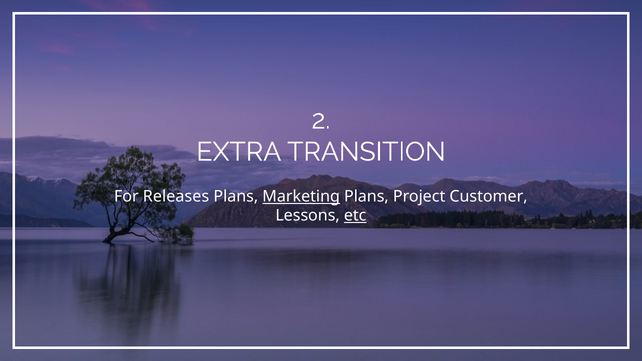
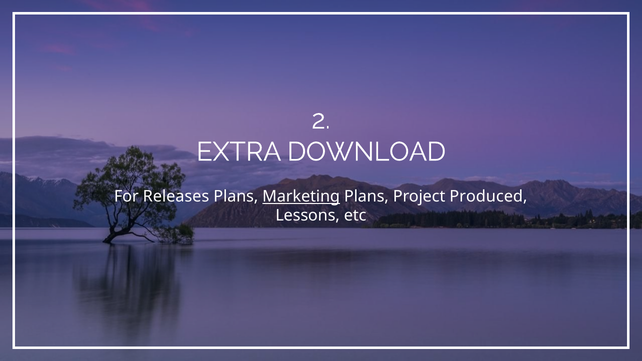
TRANSITION: TRANSITION -> DOWNLOAD (367, 152)
Customer: Customer -> Produced (488, 197)
etc underline: present -> none (355, 216)
